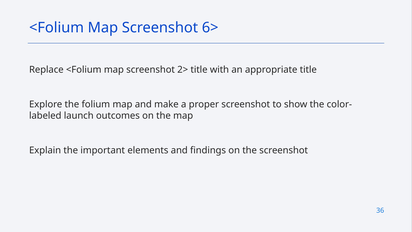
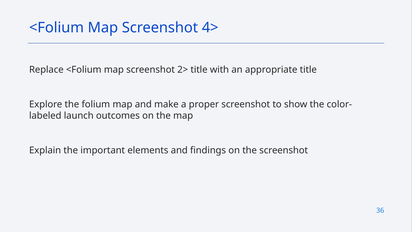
6>: 6> -> 4> (210, 28)
